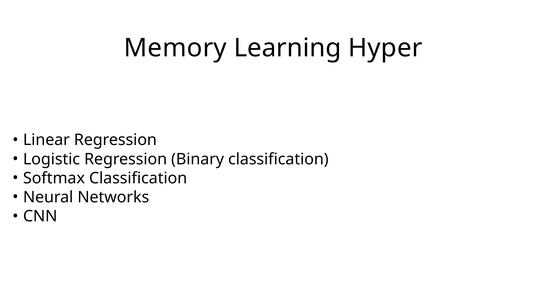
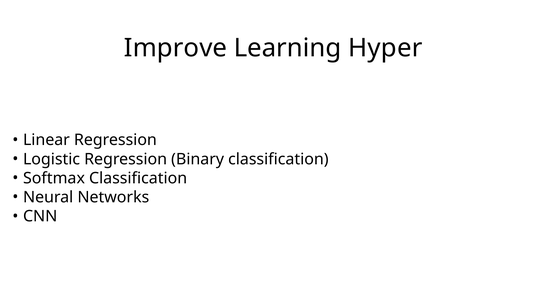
Memory: Memory -> Improve (175, 48)
